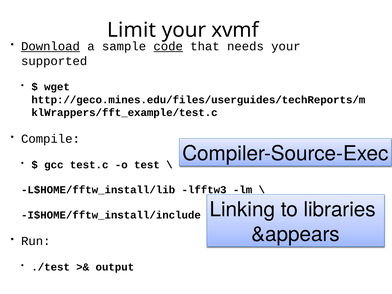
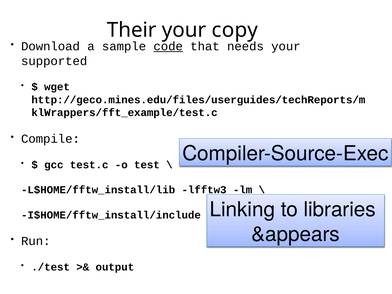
Limit: Limit -> Their (132, 30)
xvmf: xvmf -> copy (235, 30)
Download underline: present -> none (50, 46)
